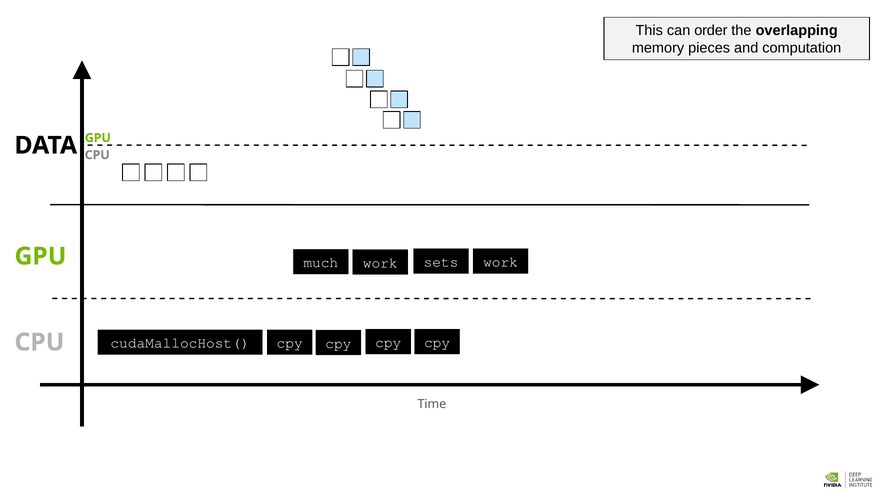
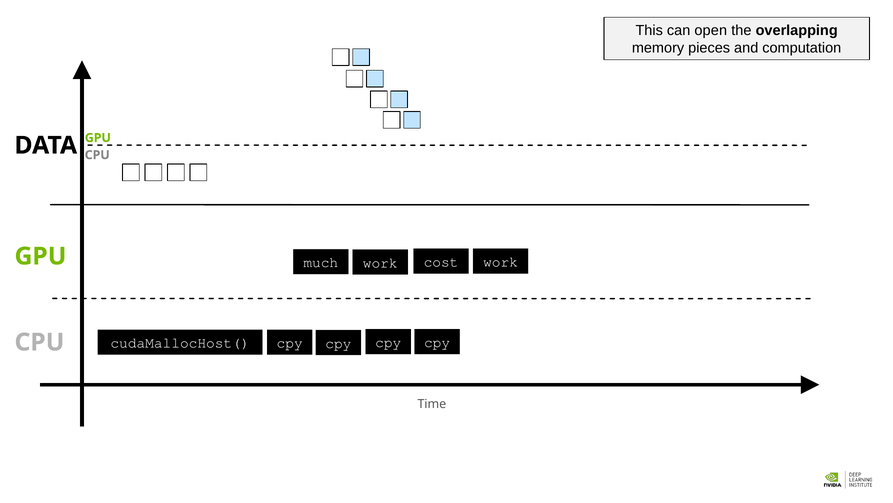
order: order -> open (711, 31)
sets: sets -> cost (441, 262)
